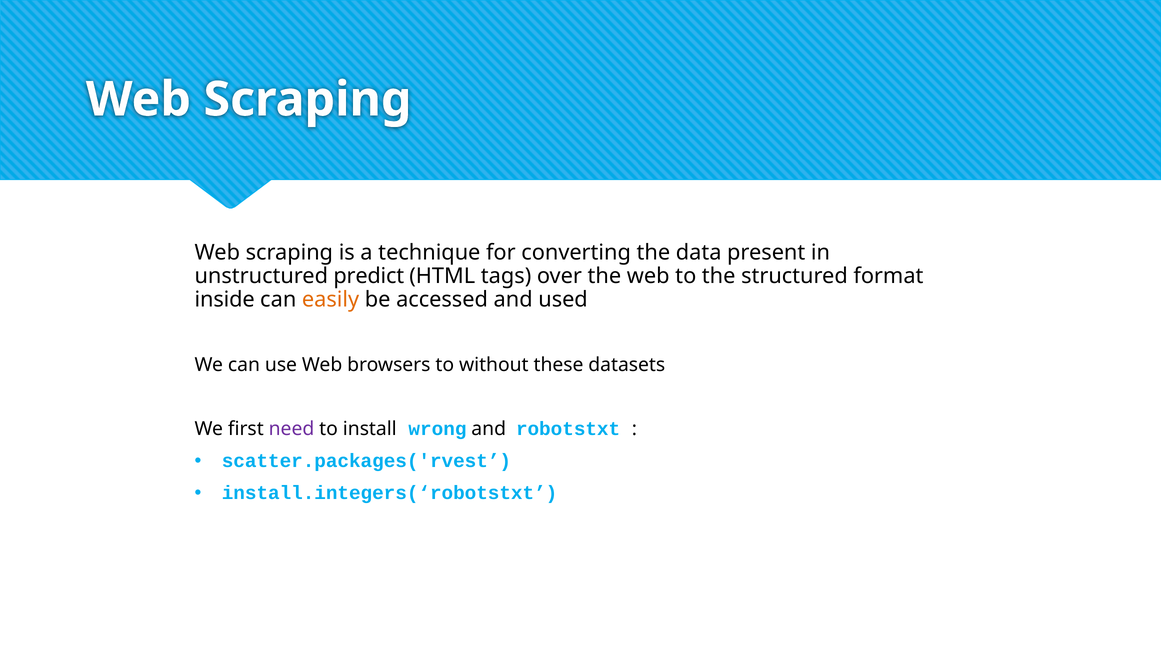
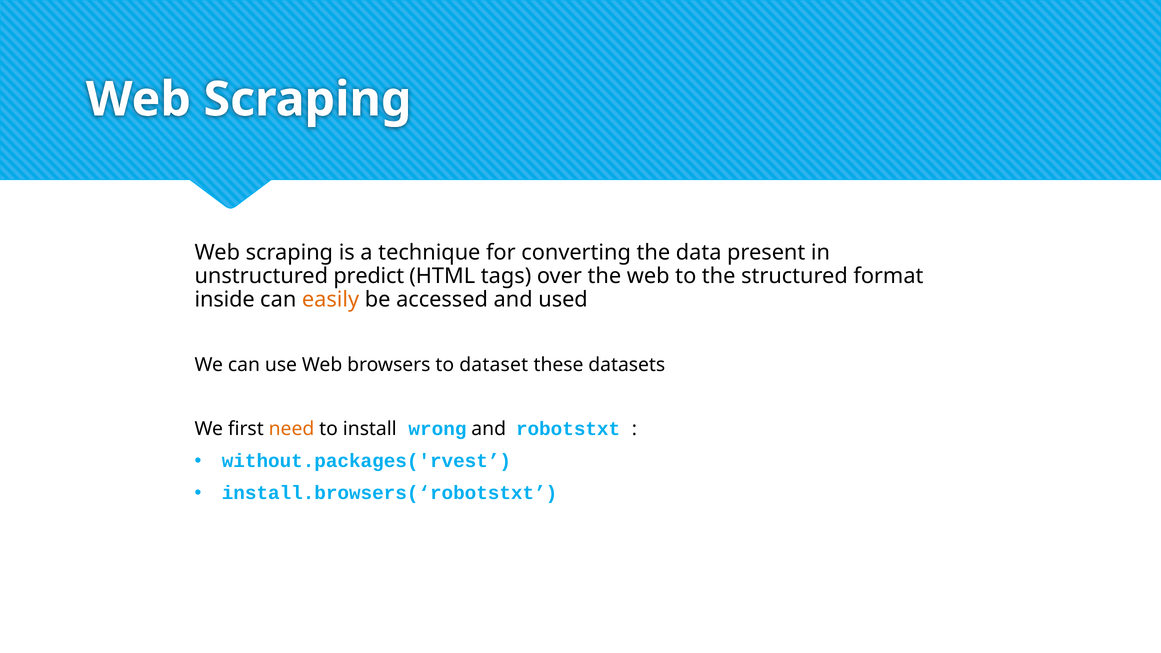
without: without -> dataset (494, 365)
need colour: purple -> orange (291, 429)
scatter.packages('rvest: scatter.packages('rvest -> without.packages('rvest (366, 461)
install.integers(‘robotstxt: install.integers(‘robotstxt -> install.browsers(‘robotstxt (390, 493)
